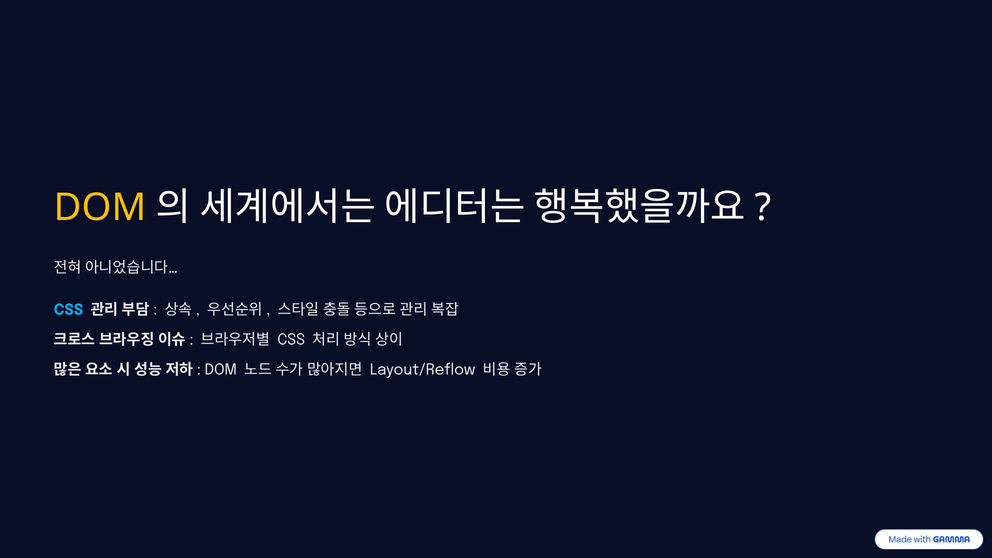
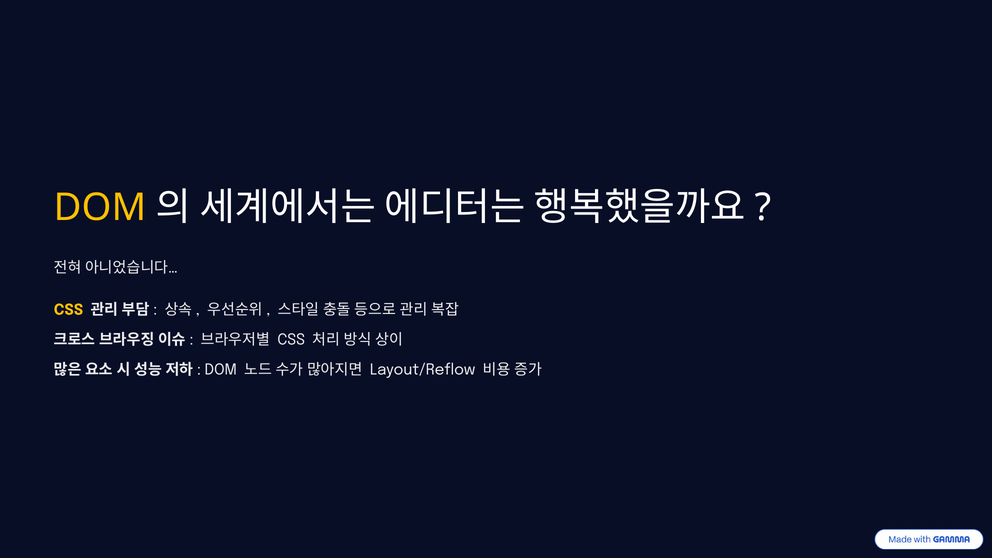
CSS colour: light blue -> yellow (69, 310)
